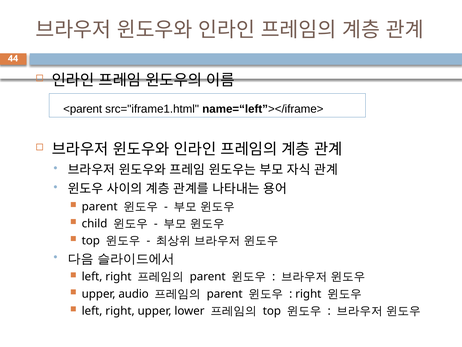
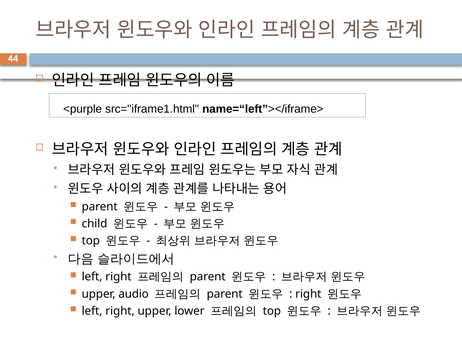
<parent: <parent -> <purple (83, 109)
